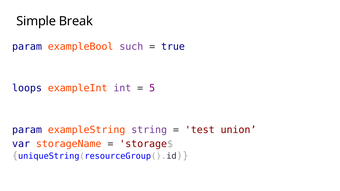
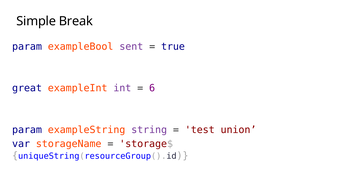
such: such -> sent (131, 47)
loops: loops -> great (27, 88)
5: 5 -> 6 (152, 88)
